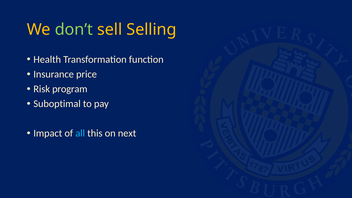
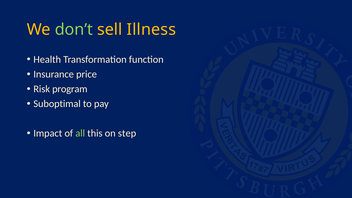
Selling: Selling -> Illness (151, 30)
all colour: light blue -> light green (80, 133)
next: next -> step (127, 133)
